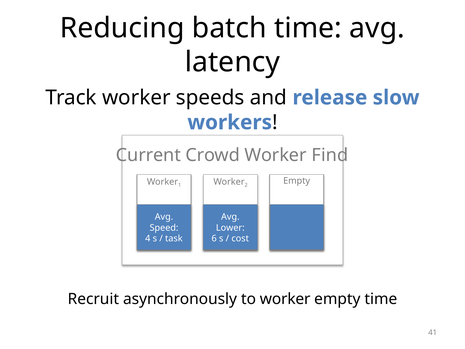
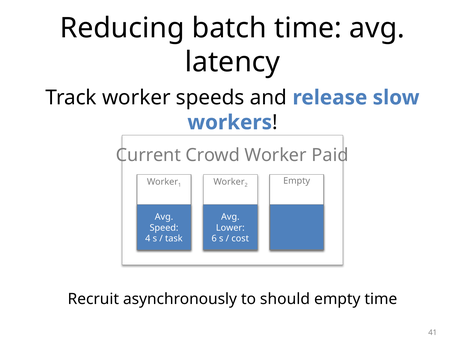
Find: Find -> Paid (330, 155)
to worker: worker -> should (285, 299)
